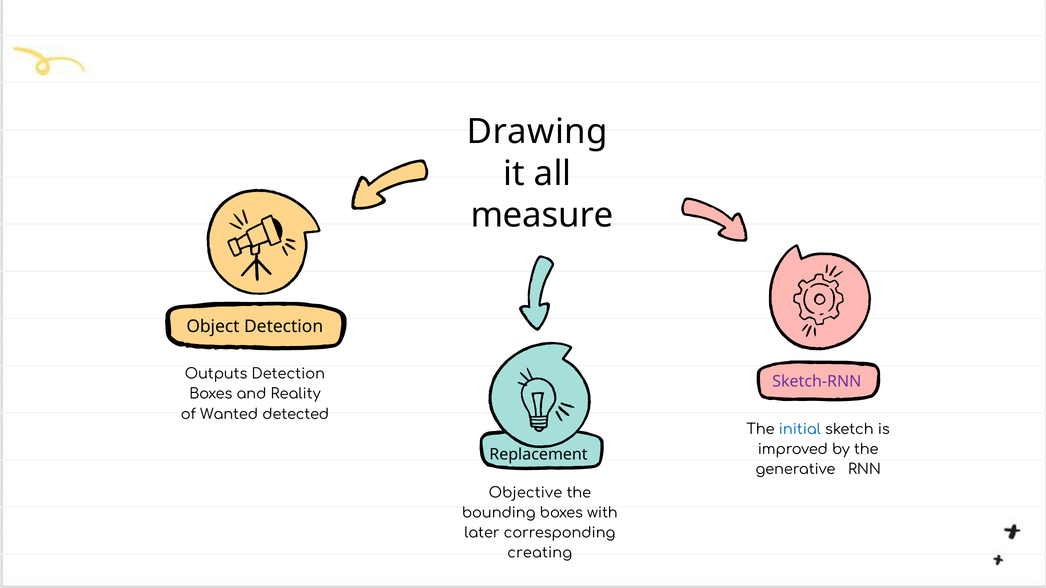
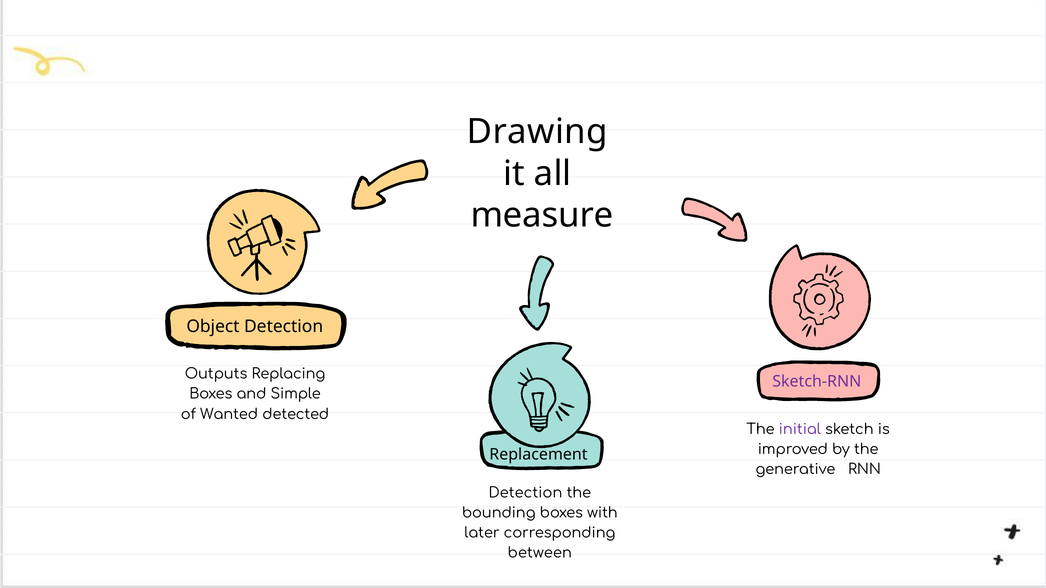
Outputs Detection: Detection -> Replacing (288, 374)
Reality: Reality -> Simple (296, 394)
initial colour: blue -> purple (800, 430)
Objective: Objective -> Detection (525, 493)
creating: creating -> between (540, 553)
